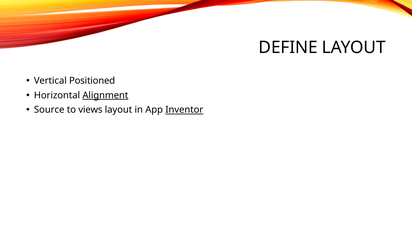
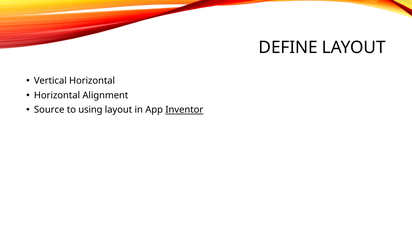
Vertical Positioned: Positioned -> Horizontal (92, 81)
Alignment underline: present -> none (105, 95)
views: views -> using (90, 110)
